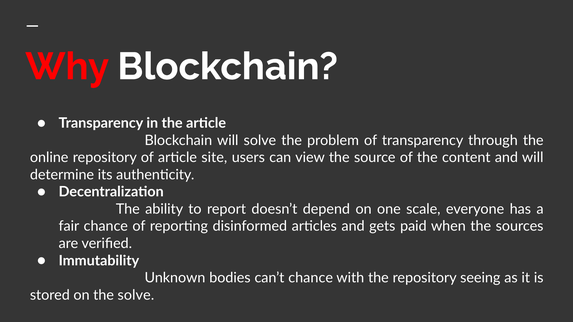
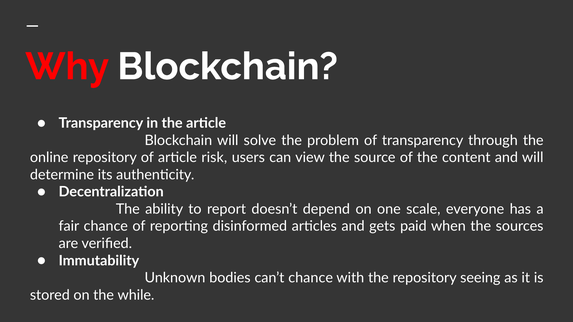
site: site -> risk (214, 158)
the solve: solve -> while (136, 295)
